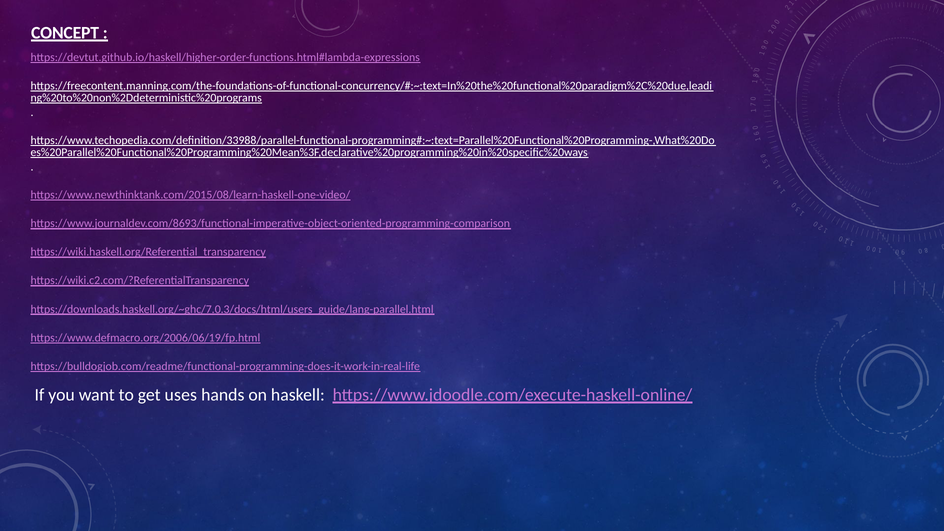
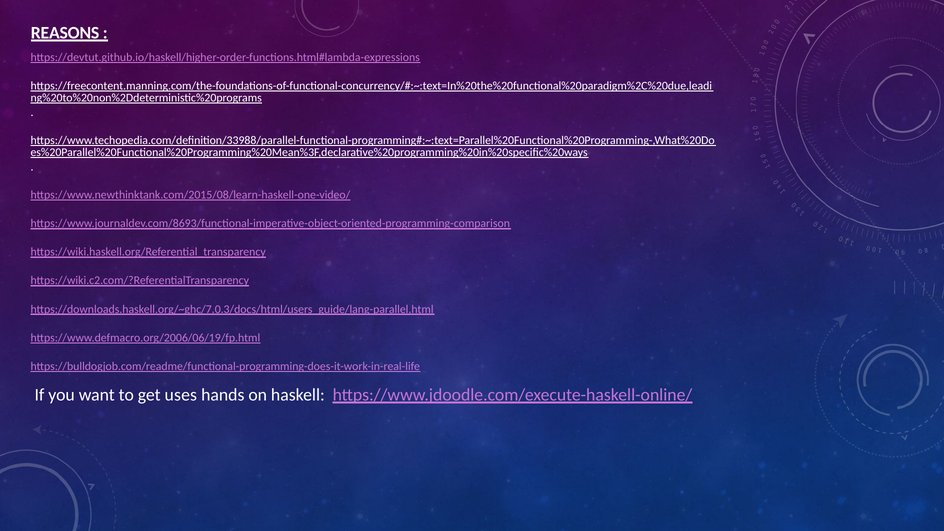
CONCEPT: CONCEPT -> REASONS (65, 33)
